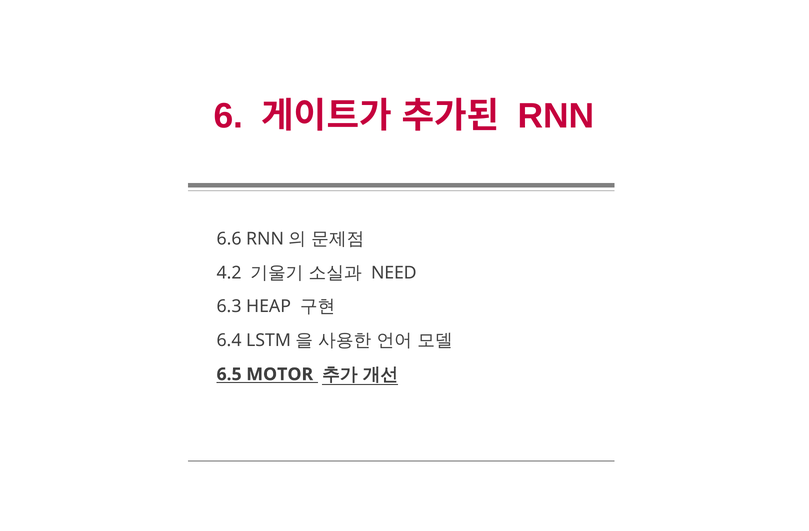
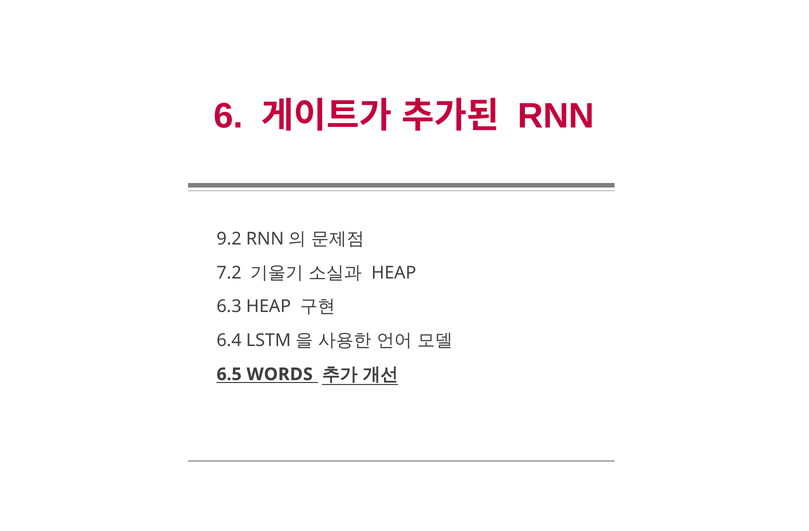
6.6: 6.6 -> 9.2 (229, 239)
4.2: 4.2 -> 7.2 (229, 273)
NEED: NEED -> HEAP (394, 273)
MOTOR: MOTOR -> WORDS (280, 375)
